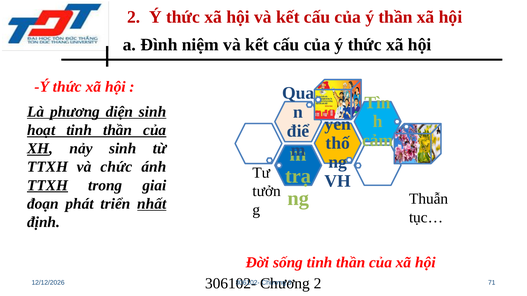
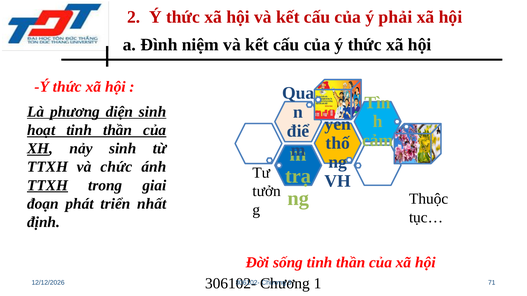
ý thần: thần -> phải (395, 17)
Thuẫn: Thuẫn -> Thuộc (429, 199)
nhất underline: present -> none (152, 204)
2: 2 -> 1 (318, 284)
